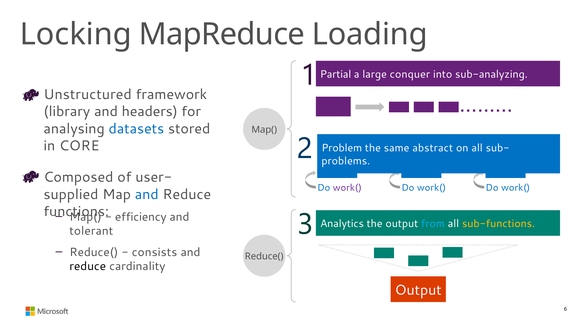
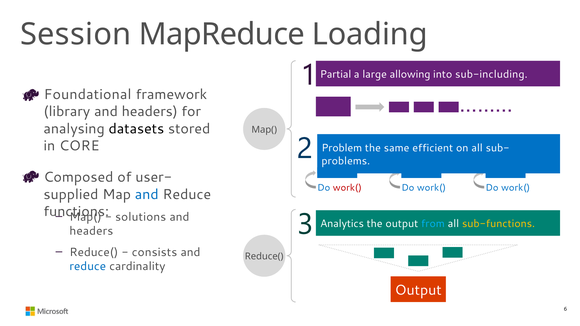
Locking: Locking -> Session (76, 34)
conquer: conquer -> allowing (410, 74)
sub-analyzing: sub-analyzing -> sub-including (491, 74)
Unstructured: Unstructured -> Foundational (88, 95)
datasets colour: blue -> black (136, 129)
abstract: abstract -> efficient (433, 148)
work( colour: purple -> red (347, 188)
efficiency: efficiency -> solutions (141, 217)
tolerant: tolerant -> headers (91, 231)
reduce colour: black -> blue (88, 267)
